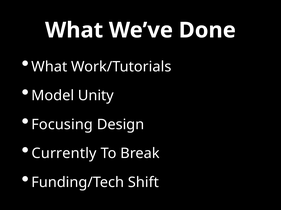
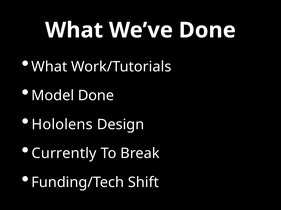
Model Unity: Unity -> Done (96, 96)
Focusing: Focusing -> Hololens (62, 125)
